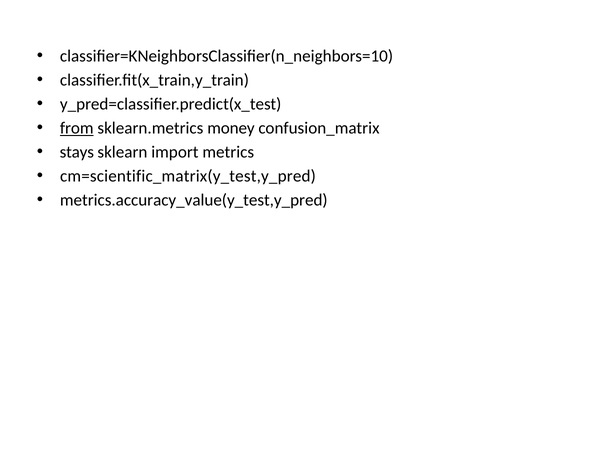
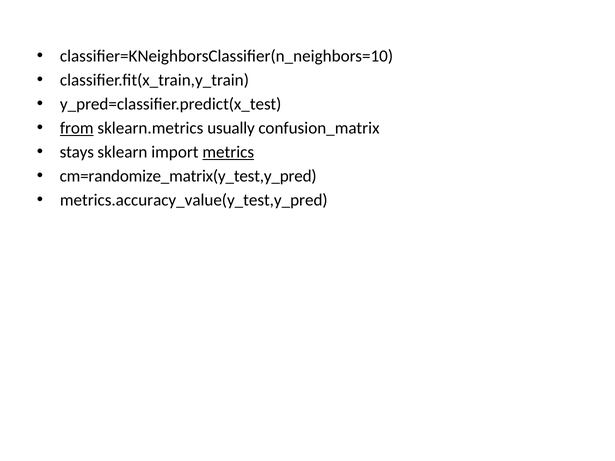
money: money -> usually (231, 128)
metrics underline: none -> present (228, 152)
cm=scientific_matrix(y_test,y_pred: cm=scientific_matrix(y_test,y_pred -> cm=randomize_matrix(y_test,y_pred (188, 176)
